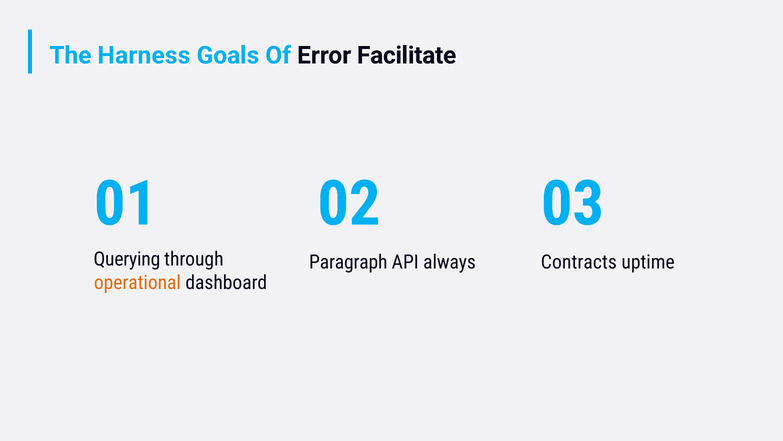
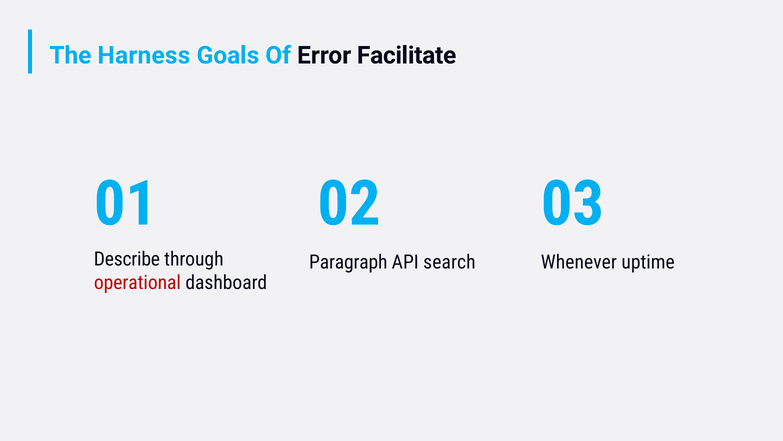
Querying: Querying -> Describe (127, 259)
always: always -> search (449, 262)
Contracts: Contracts -> Whenever (579, 262)
operational colour: orange -> red (137, 282)
